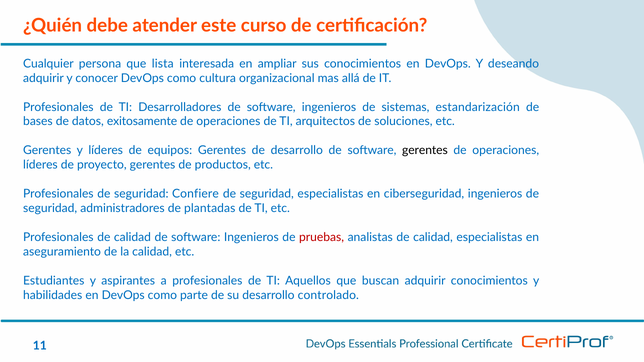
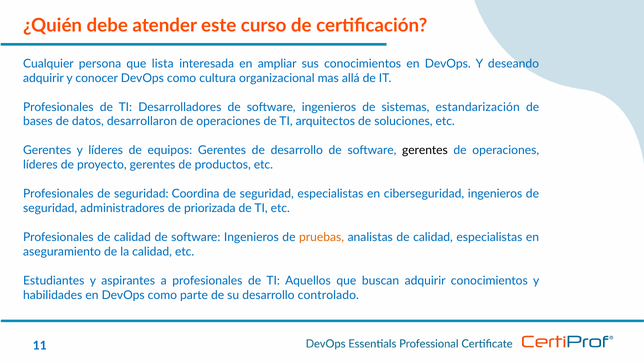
exitosamente: exitosamente -> desarrollaron (142, 122)
Confiere: Confiere -> Coordina (196, 194)
plantadas: plantadas -> priorizada (210, 209)
pruebas colour: red -> orange (322, 238)
